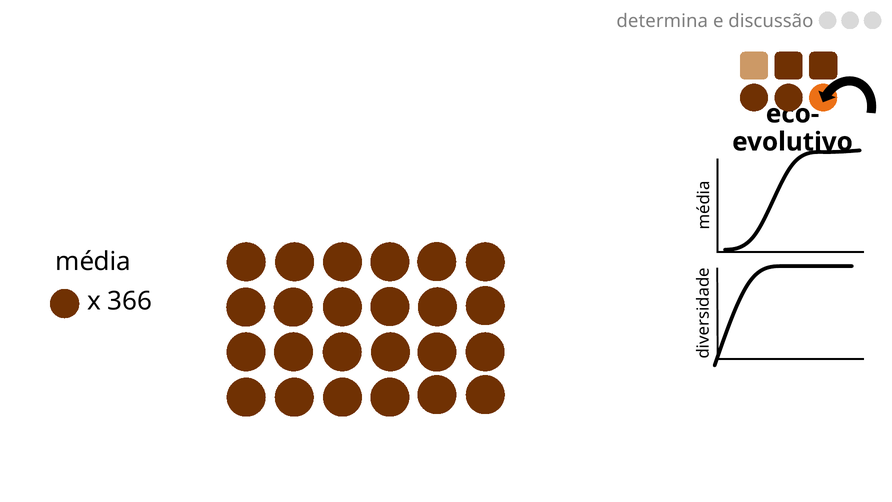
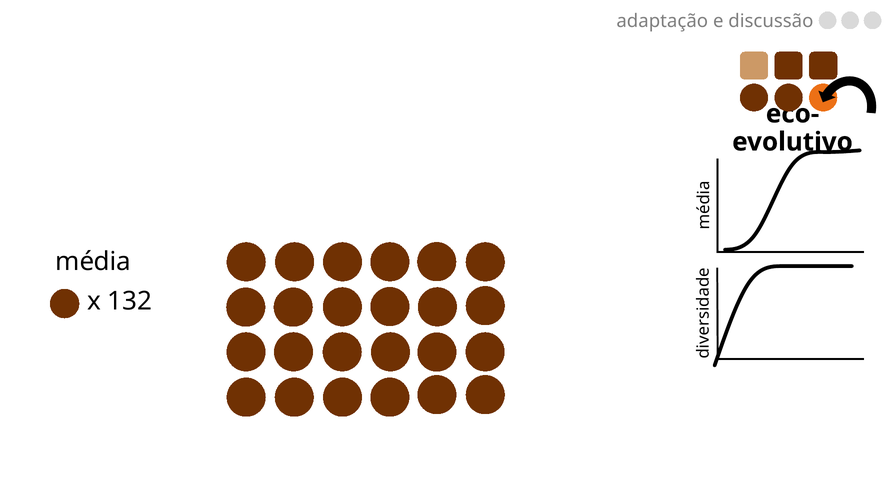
determina: determina -> adaptação (662, 21)
366: 366 -> 132 (130, 301)
